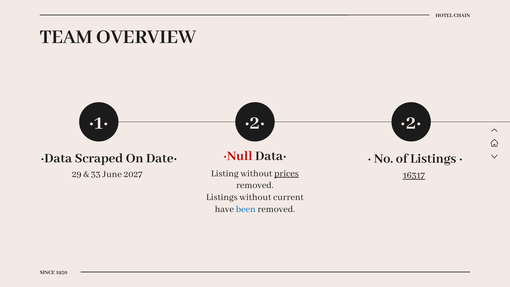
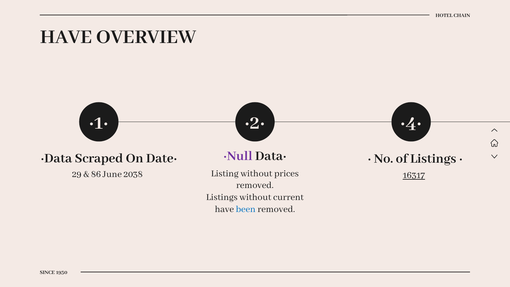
TEAM: TEAM -> HAVE (66, 36)
·2·: ·2· -> ·4· (411, 122)
·Null colour: red -> purple (238, 156)
33: 33 -> 86 (96, 174)
2027: 2027 -> 2038 (133, 174)
prices underline: present -> none (286, 173)
